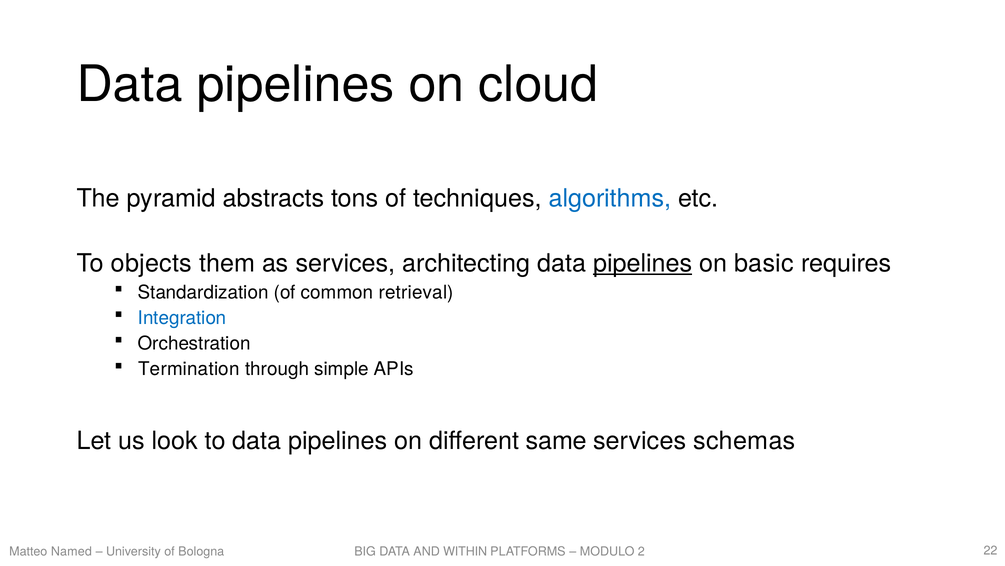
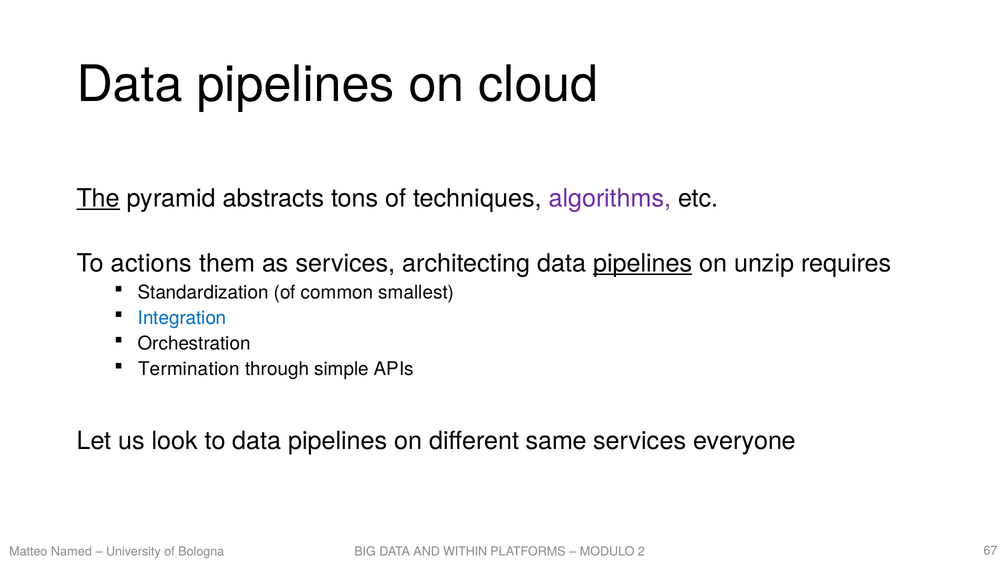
The underline: none -> present (98, 198)
algorithms colour: blue -> purple (610, 198)
objects: objects -> actions (151, 263)
basic: basic -> unzip (764, 263)
retrieval: retrieval -> smallest (416, 292)
schemas: schemas -> everyone (745, 440)
22: 22 -> 67 (990, 550)
